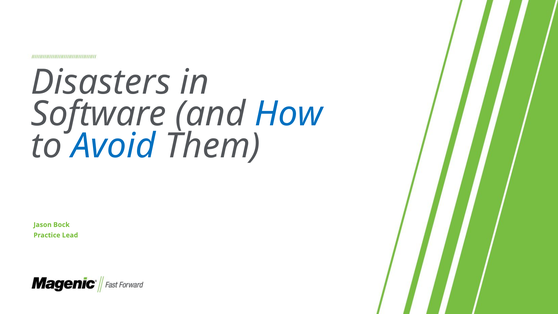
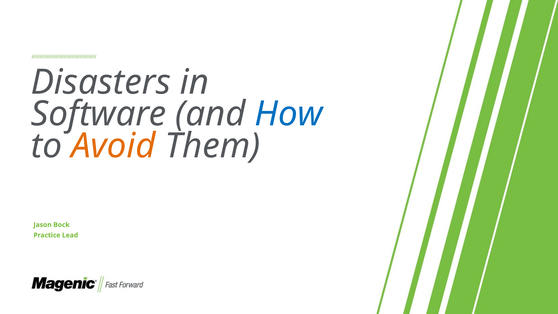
Avoid colour: blue -> orange (113, 146)
